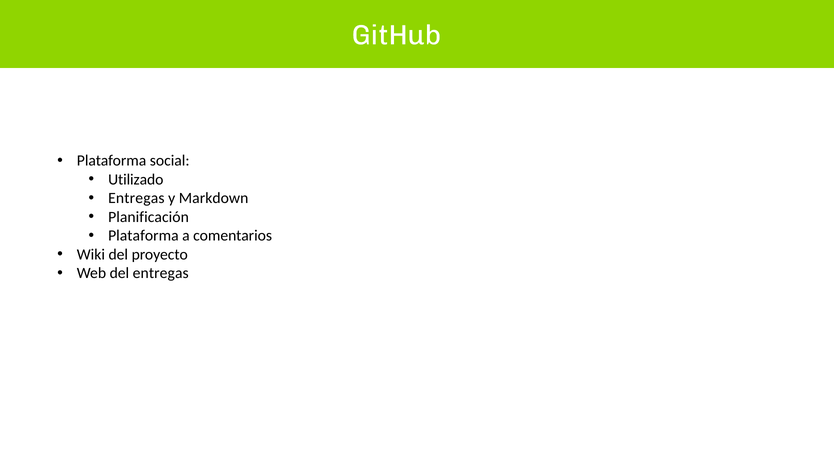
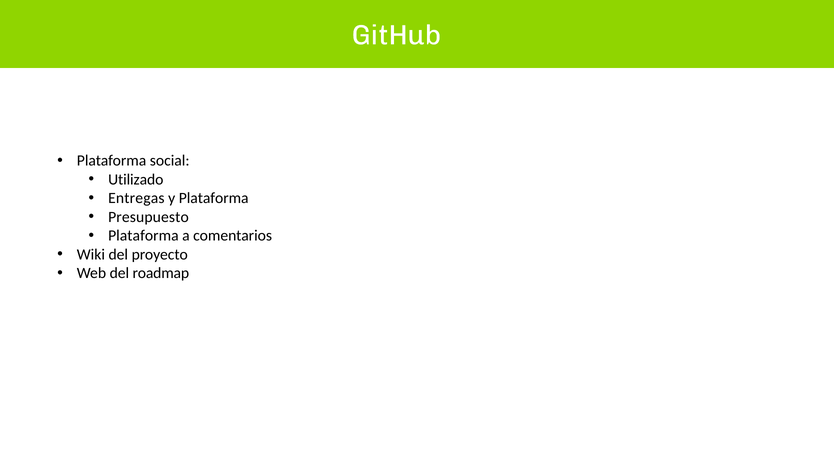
y Markdown: Markdown -> Plataforma (214, 198)
Planificación: Planificación -> Presupuesto (148, 217)
del entregas: entregas -> roadmap (161, 273)
